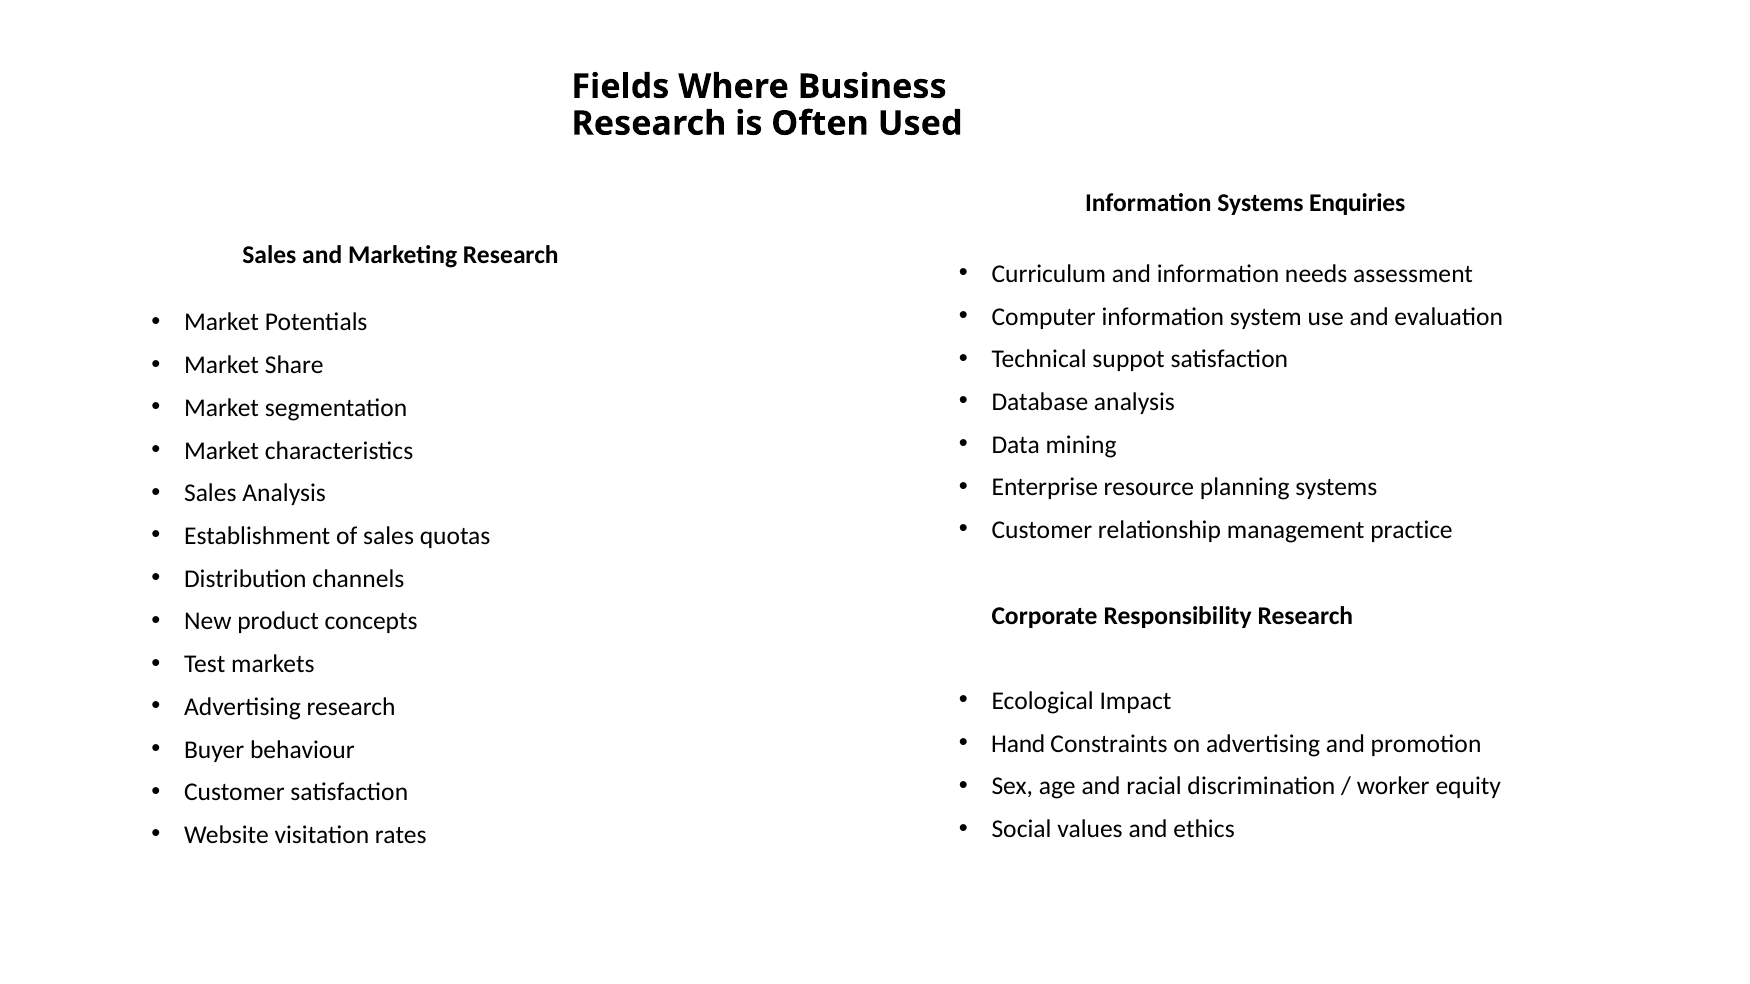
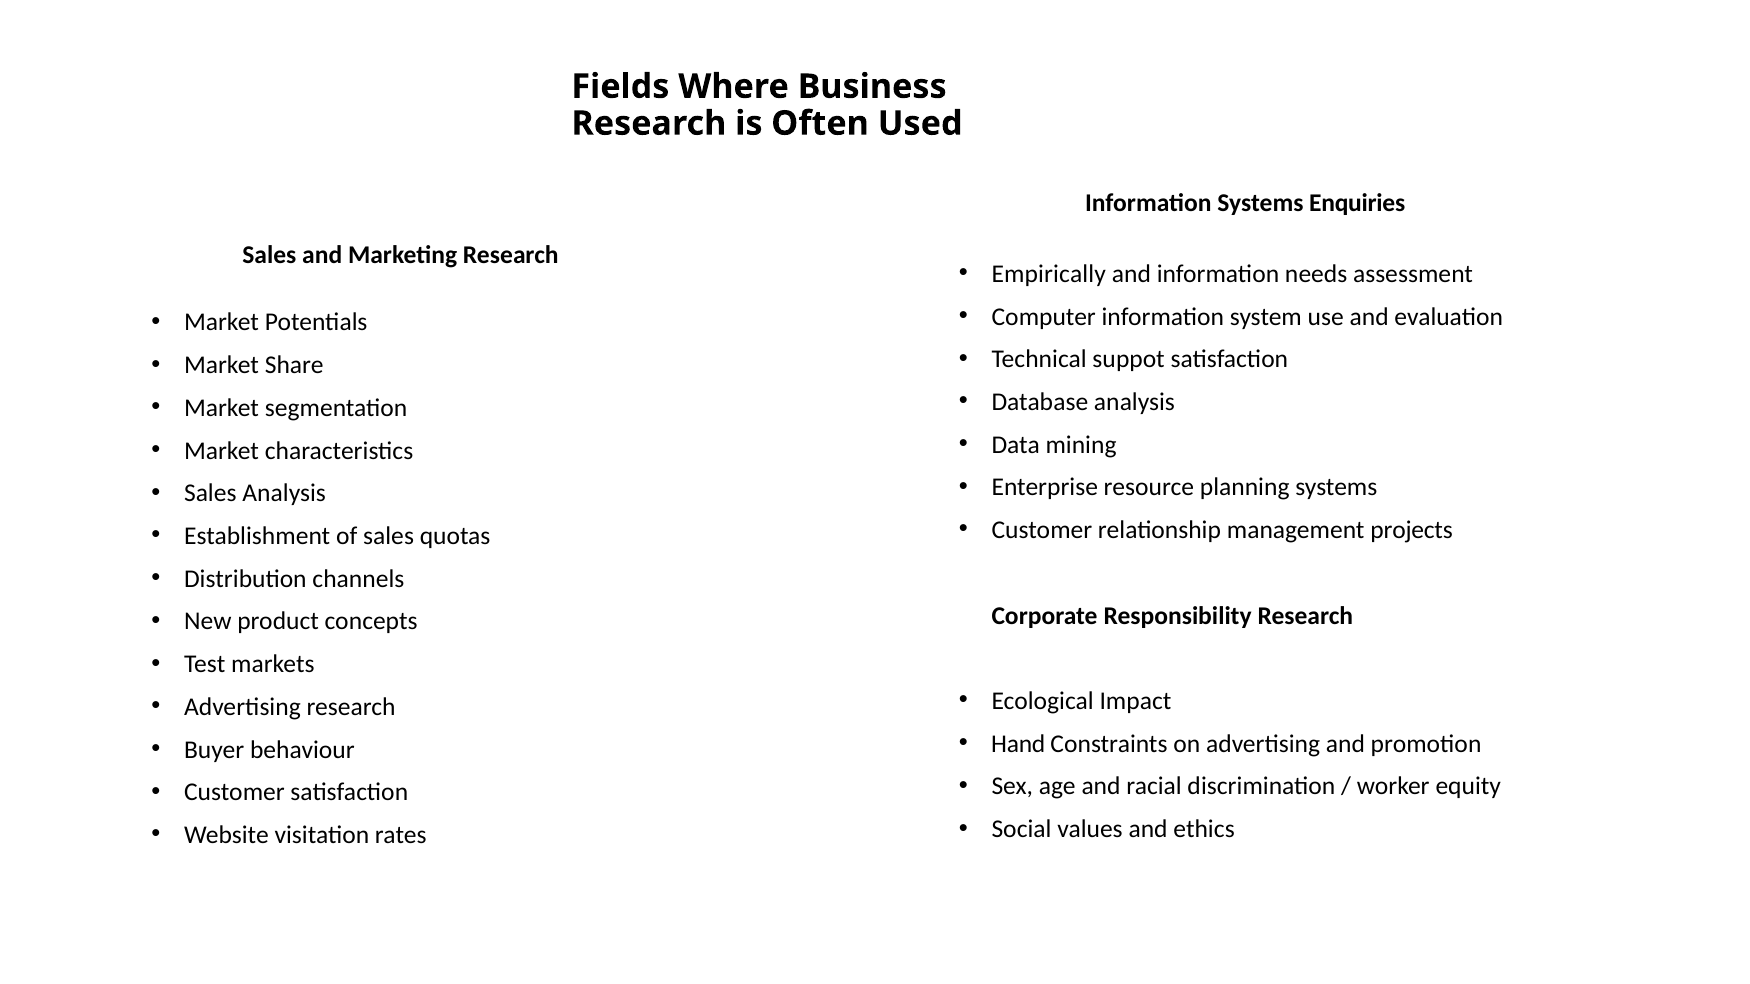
Curriculum: Curriculum -> Empirically (1049, 274)
practice: practice -> projects (1412, 530)
